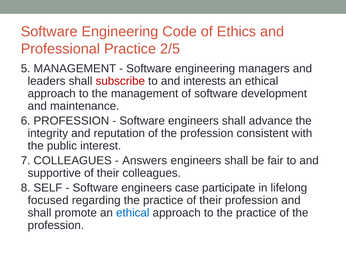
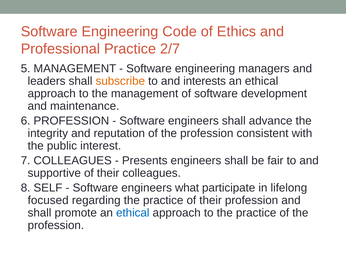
2/5: 2/5 -> 2/7 (170, 49)
subscribe colour: red -> orange (120, 81)
Answers: Answers -> Presents (145, 160)
case: case -> what (187, 187)
